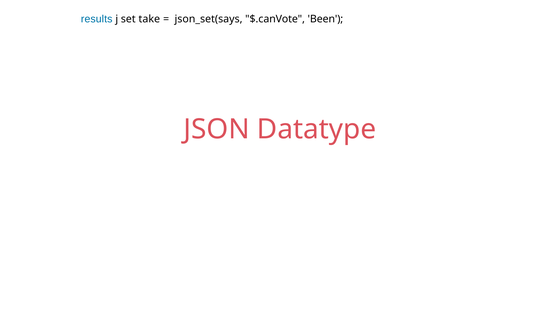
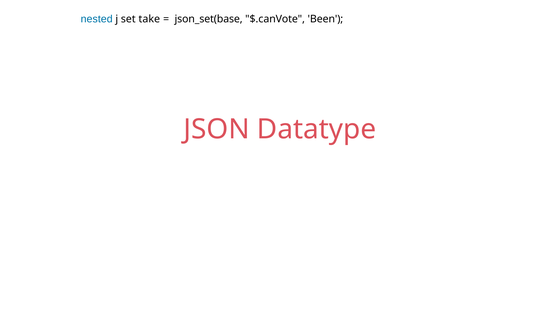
results: results -> nested (97, 19)
json_set(says: json_set(says -> json_set(base (209, 19)
